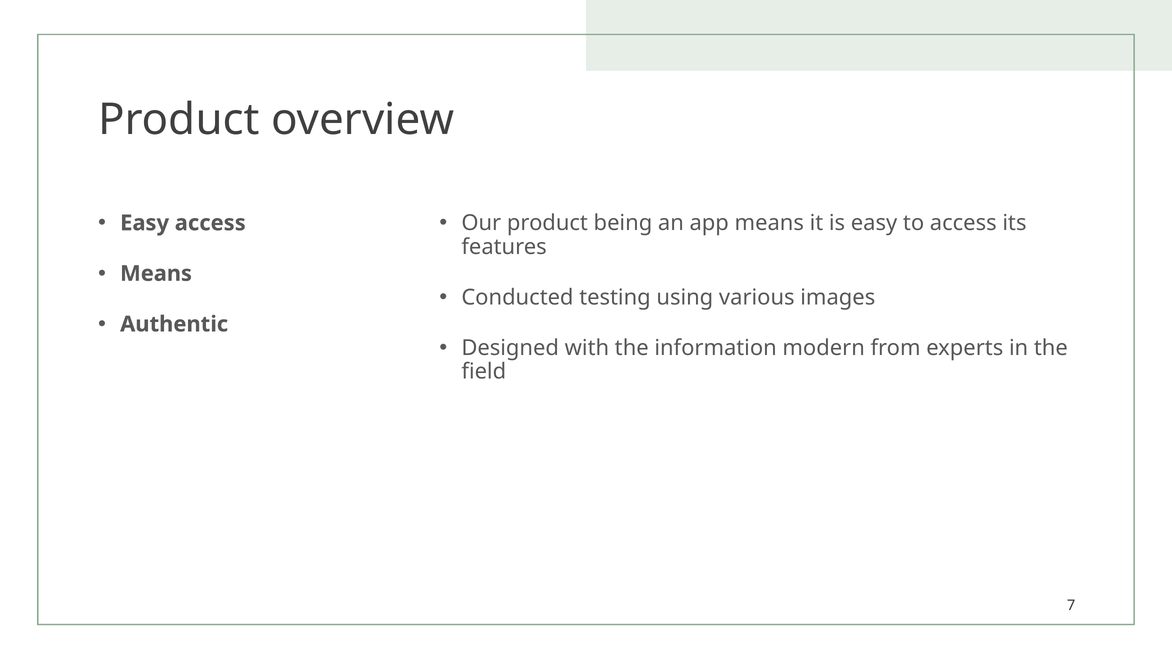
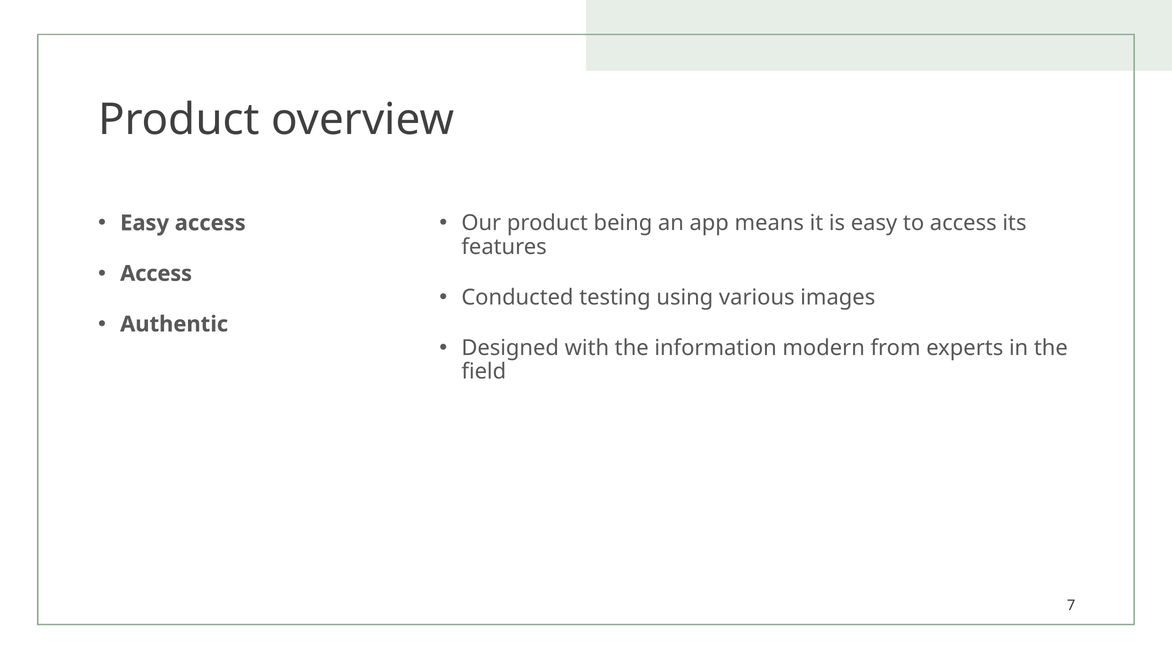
Means: Means -> Access (156, 274)
